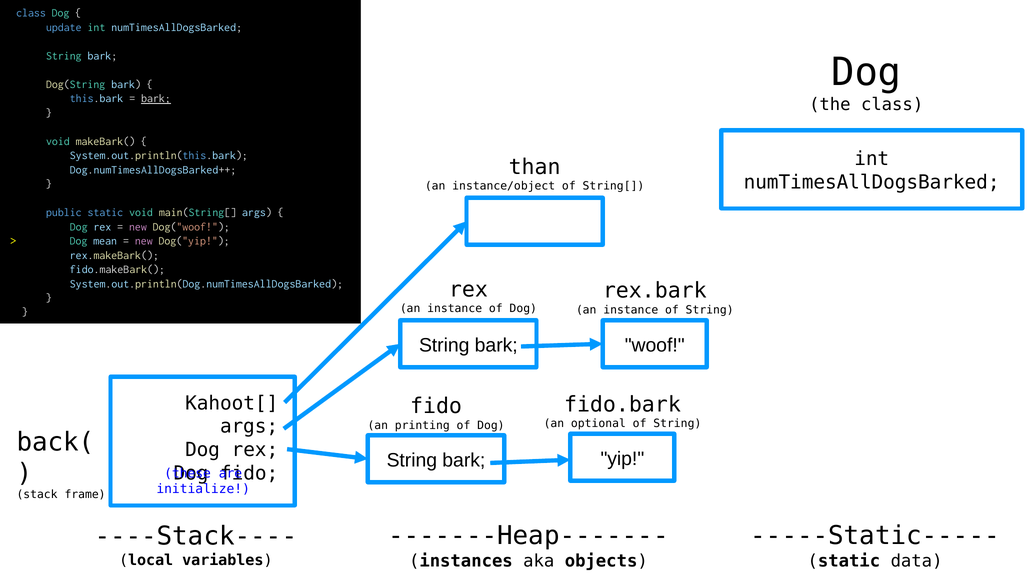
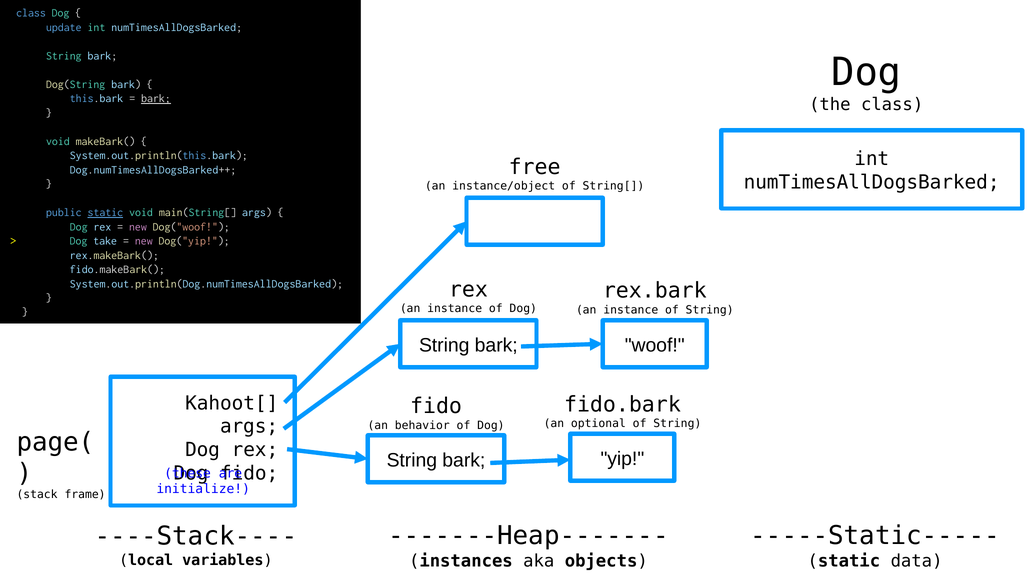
than: than -> free (535, 167)
static underline: none -> present (105, 212)
mean: mean -> take (105, 241)
printing: printing -> behavior (422, 425)
back(: back( -> page( (56, 442)
